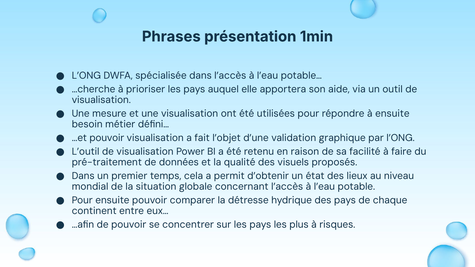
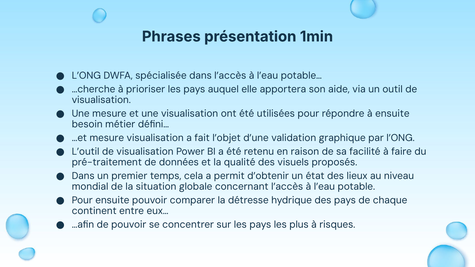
…et pouvoir: pouvoir -> mesure (107, 138)
